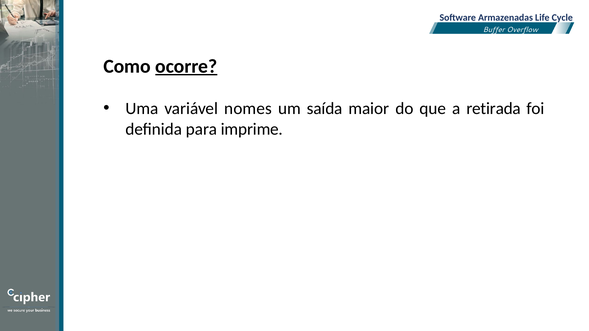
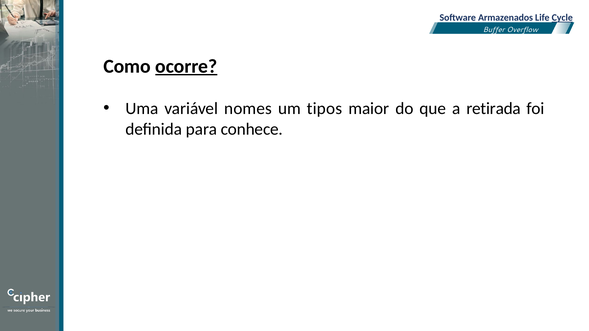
Armazenadas: Armazenadas -> Armazenados (506, 18)
Cycle underline: none -> present (562, 18)
saída: saída -> tipos (325, 109)
imprime: imprime -> conhece (252, 129)
